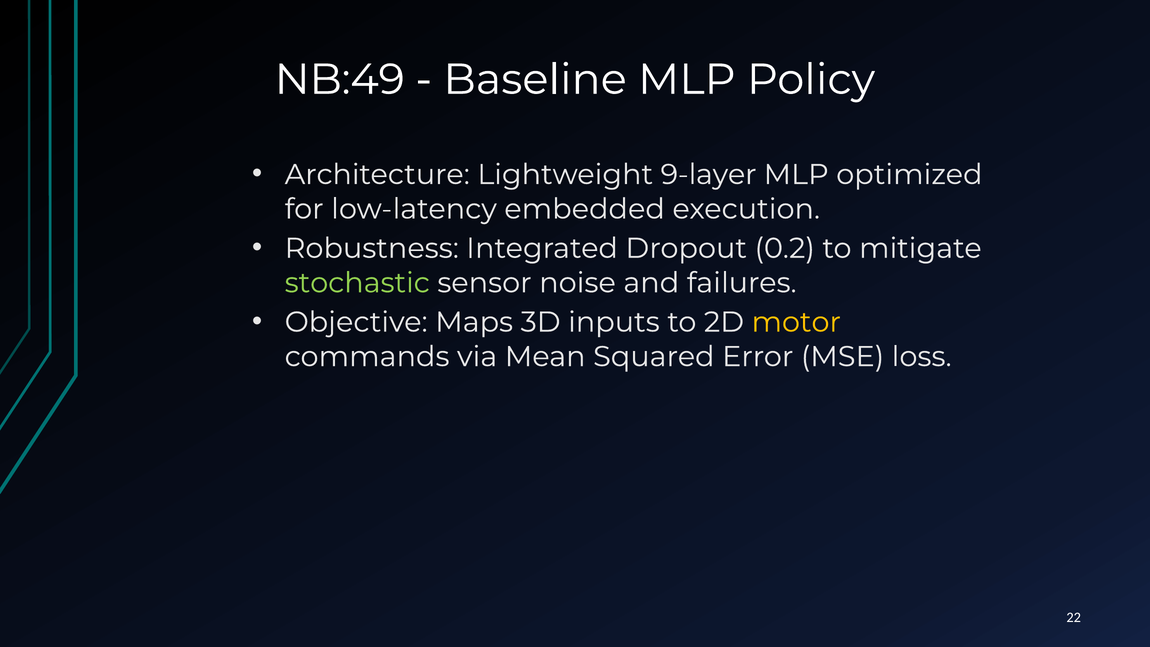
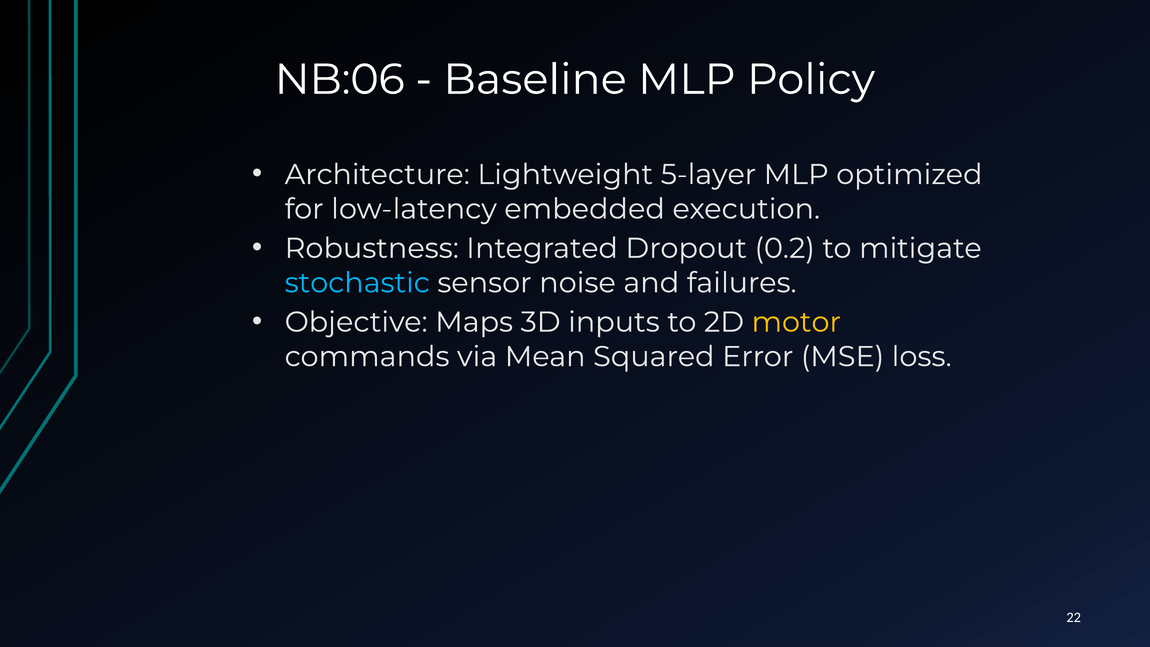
NB:49: NB:49 -> NB:06 (340, 80)
9-layer: 9-layer -> 5-layer (708, 175)
stochastic colour: light green -> light blue (357, 283)
